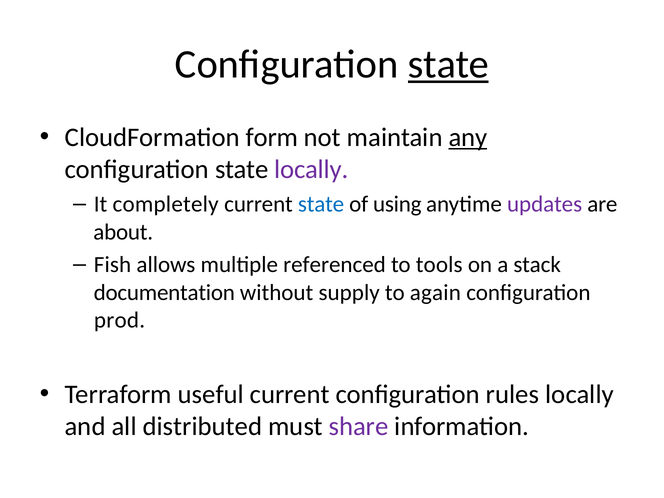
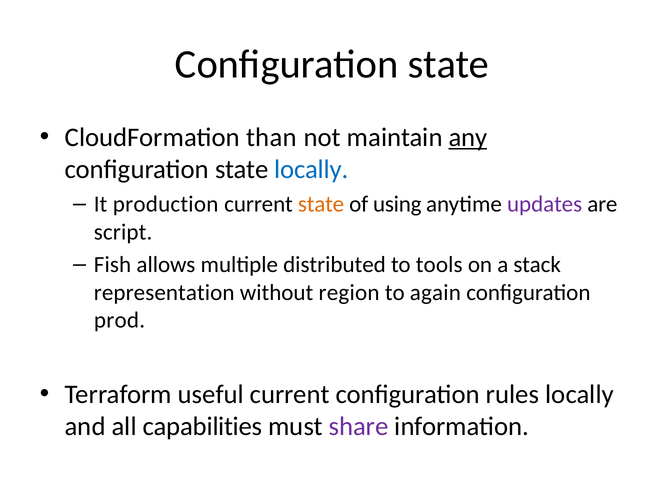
state underline: present -> none (448, 64)
form: form -> than (272, 137)
locally colour: purple -> blue (311, 170)
completely: completely -> production (166, 204)
state colour: blue -> orange (321, 204)
about: about -> script (123, 232)
referenced: referenced -> distributed (334, 265)
documentation: documentation -> representation (164, 292)
supply: supply -> region (349, 292)
distributed: distributed -> capabilities (203, 426)
